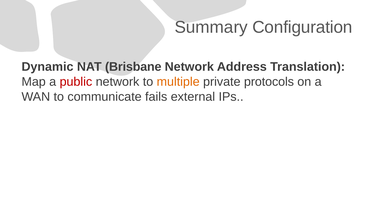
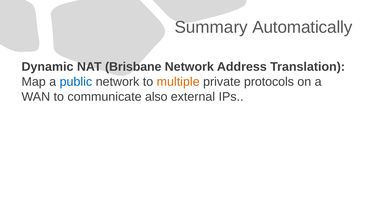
Configuration: Configuration -> Automatically (302, 27)
public colour: red -> blue (76, 82)
fails: fails -> also (156, 97)
